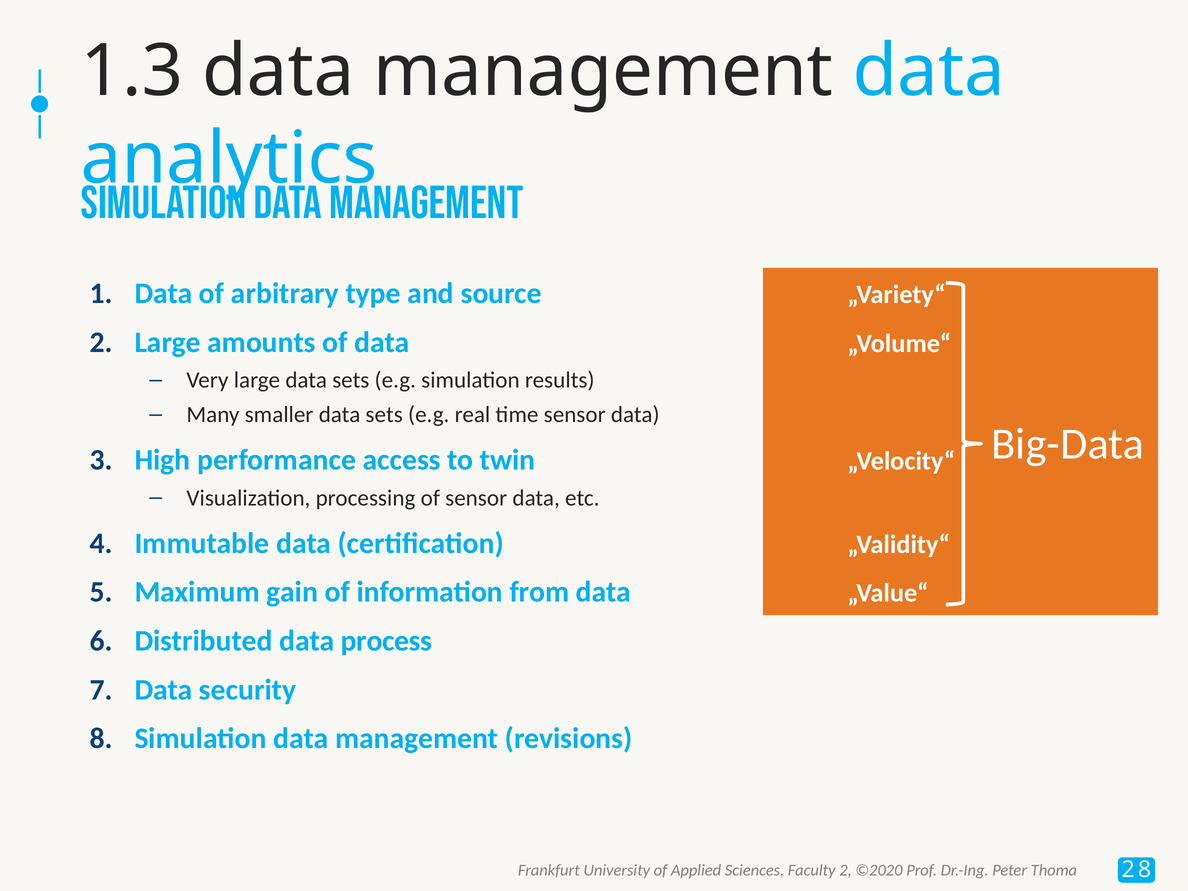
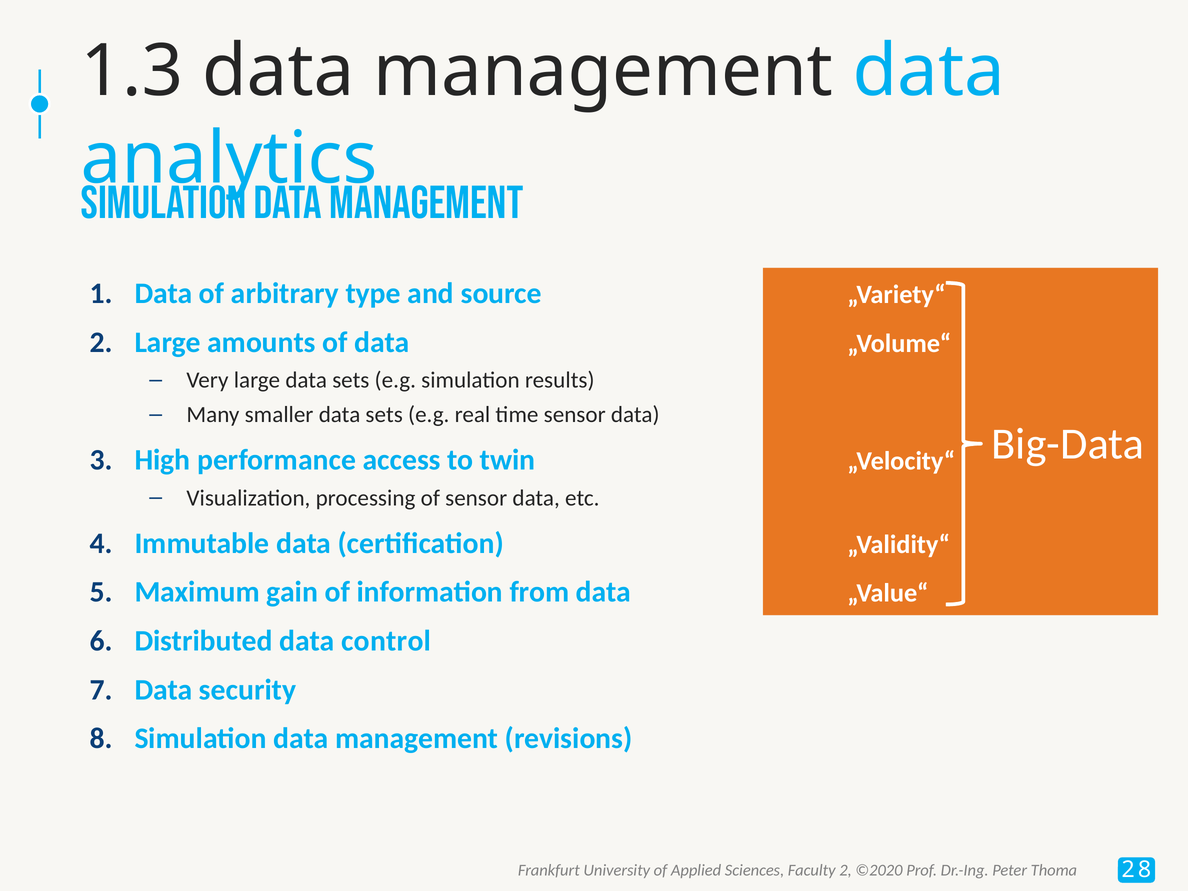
process: process -> control (386, 641)
